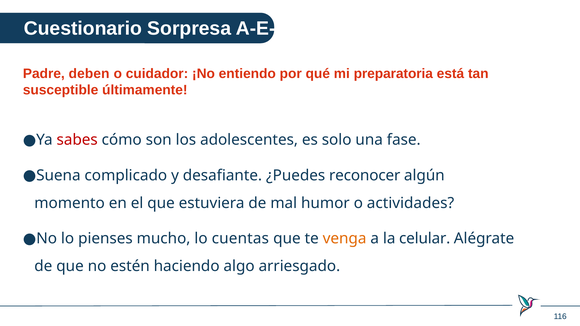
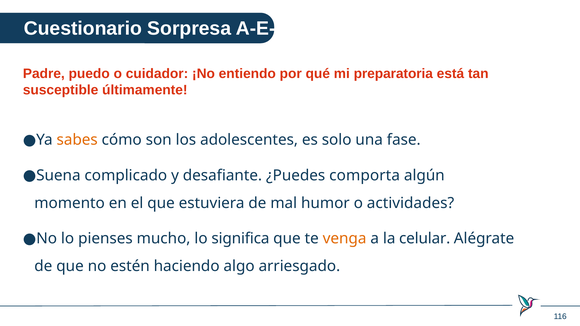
deben: deben -> puedo (89, 74)
sabes colour: red -> orange (77, 140)
reconocer: reconocer -> comporta (365, 176)
cuentas: cuentas -> significa (240, 239)
